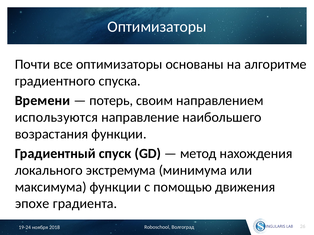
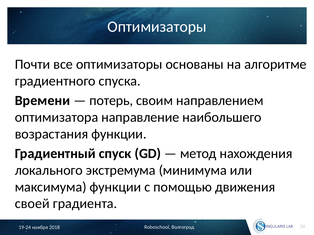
используются: используются -> оптимизатора (56, 117)
эпохе: эпохе -> своей (32, 204)
